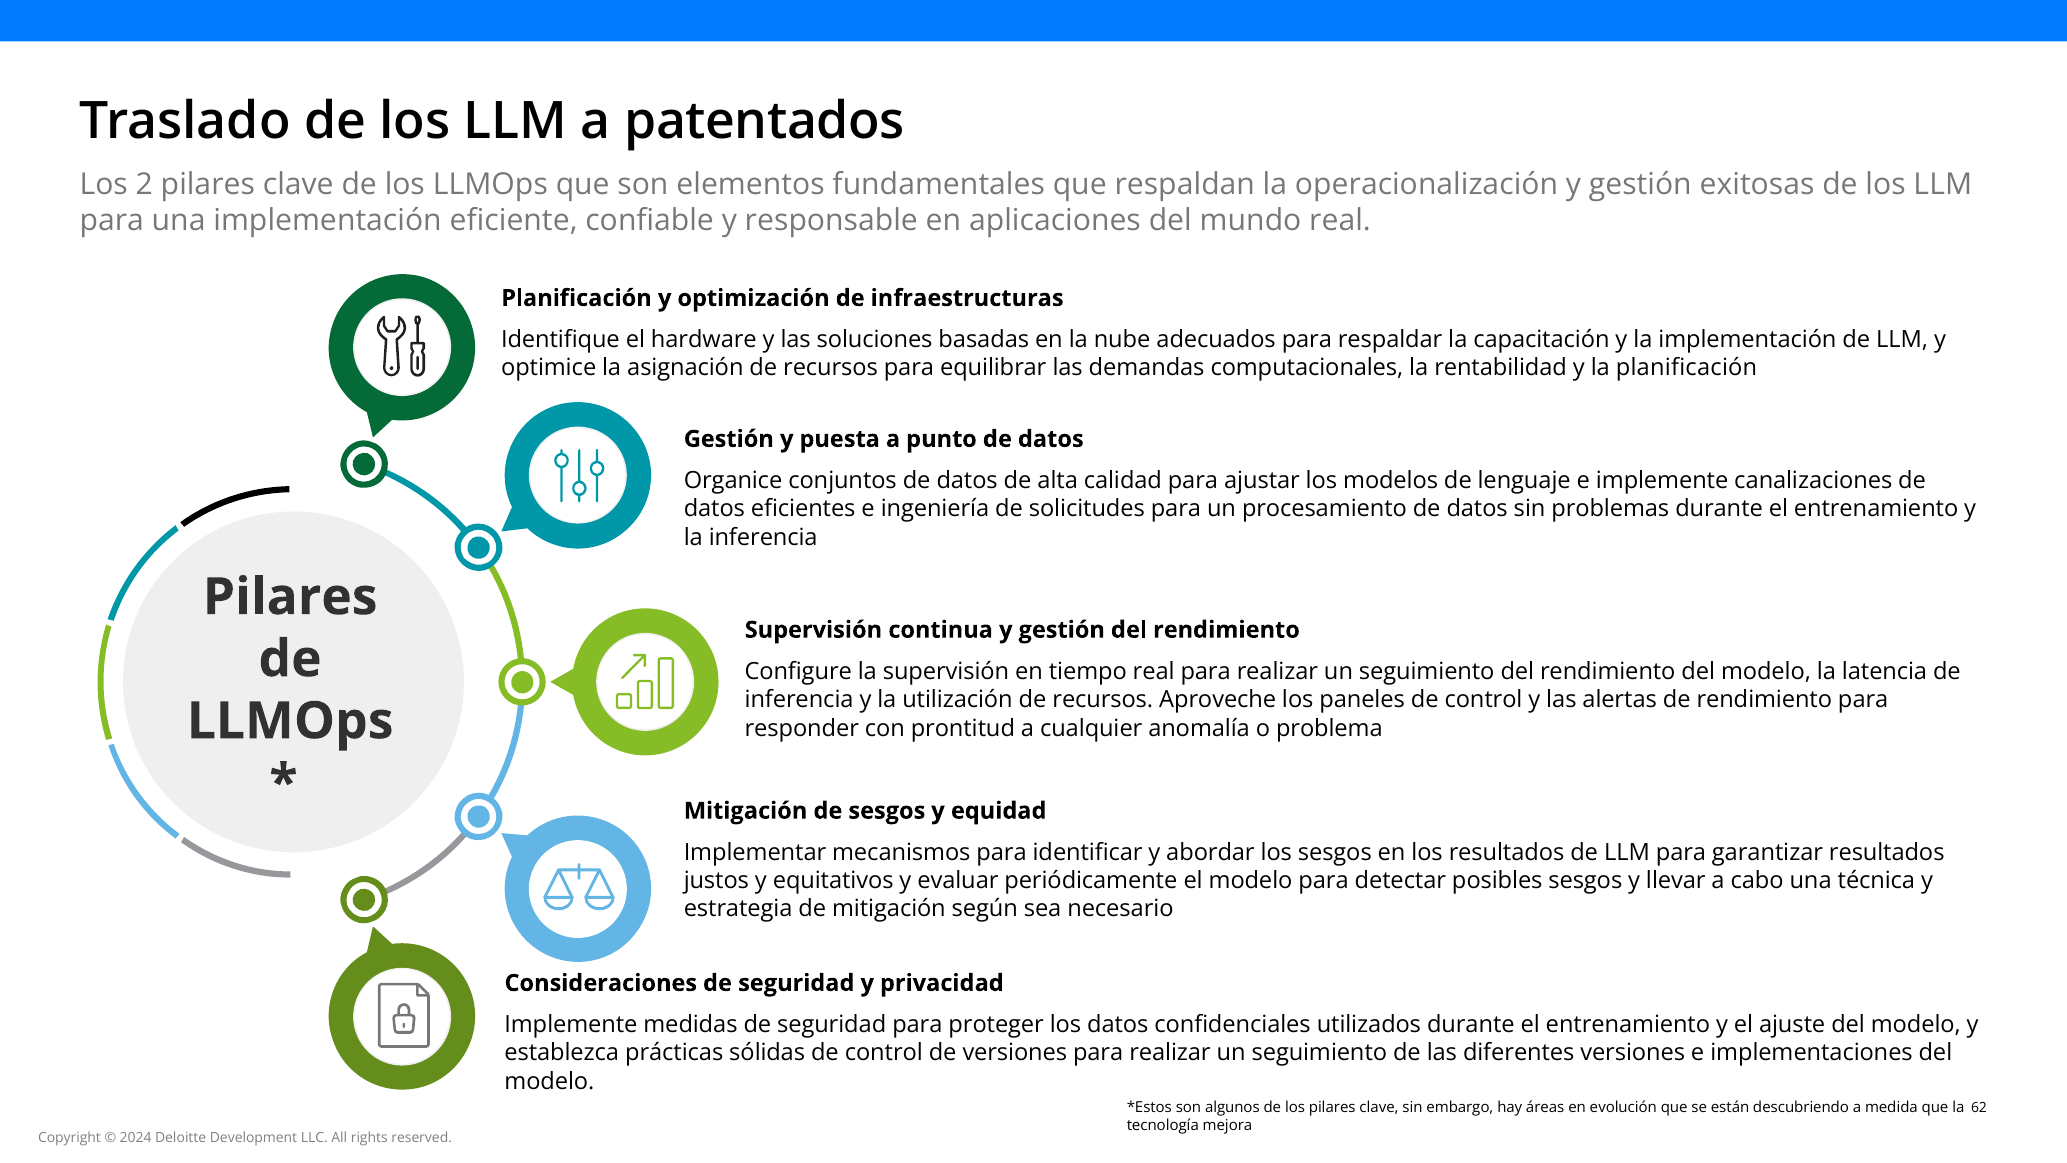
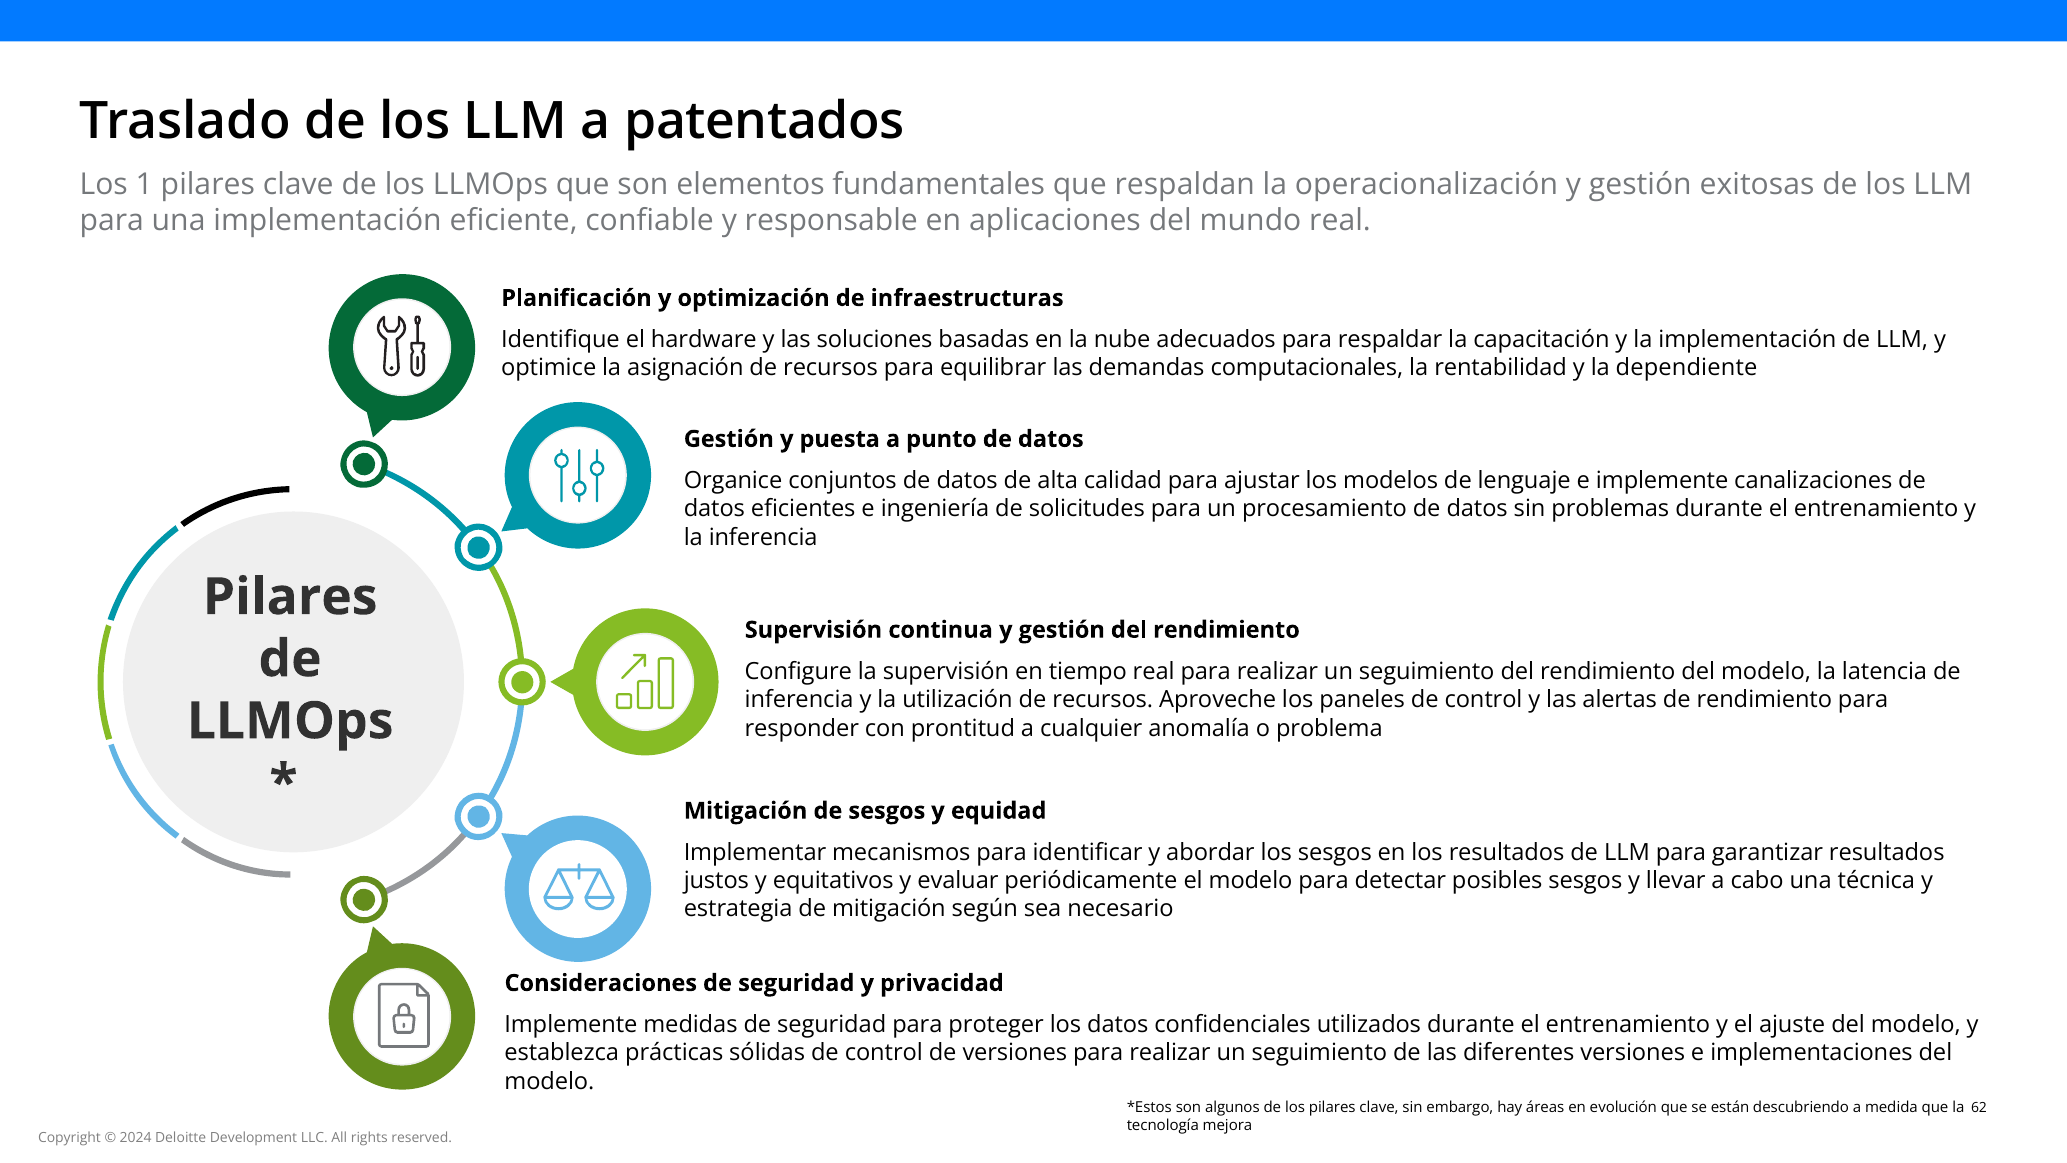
2: 2 -> 1 (144, 184)
la planificación: planificación -> dependiente (1687, 368)
